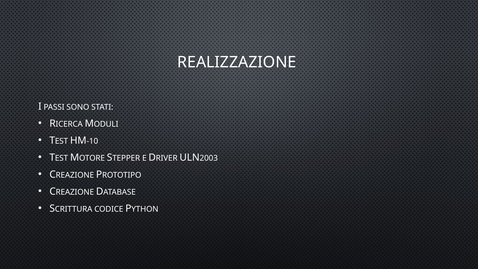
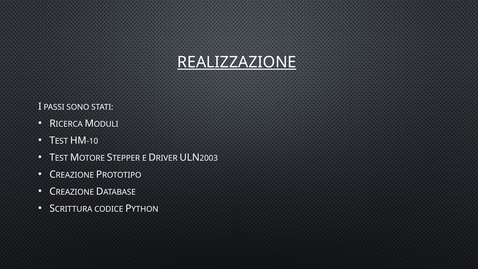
REALIZZAZIONE underline: none -> present (237, 62)
